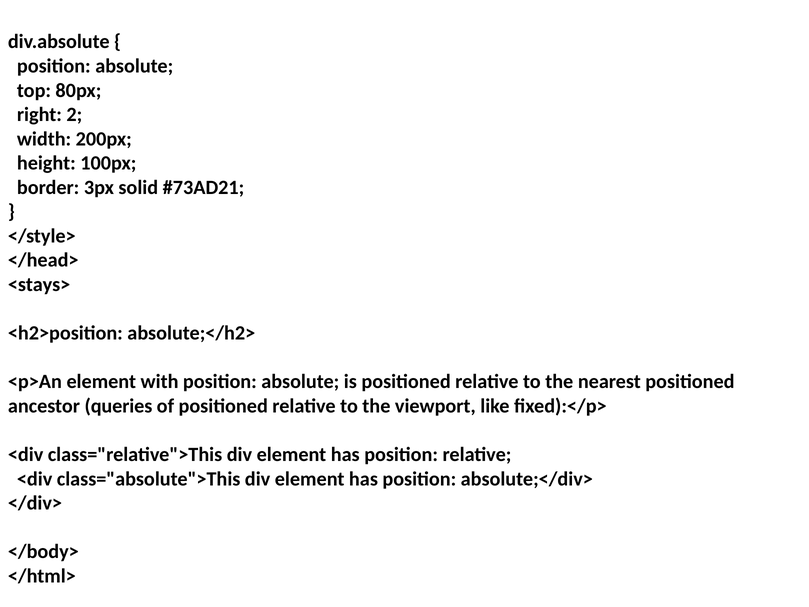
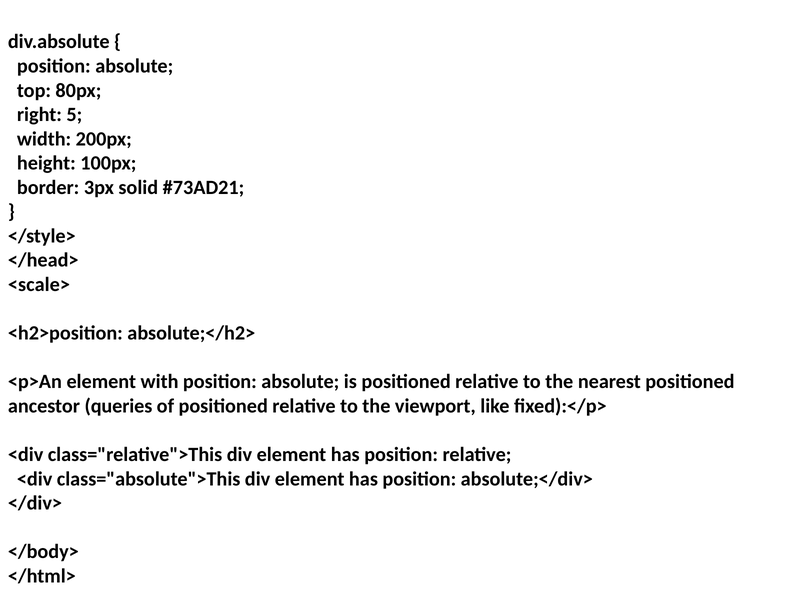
2: 2 -> 5 (74, 115)
<stays>: <stays> -> <scale> (39, 284)
